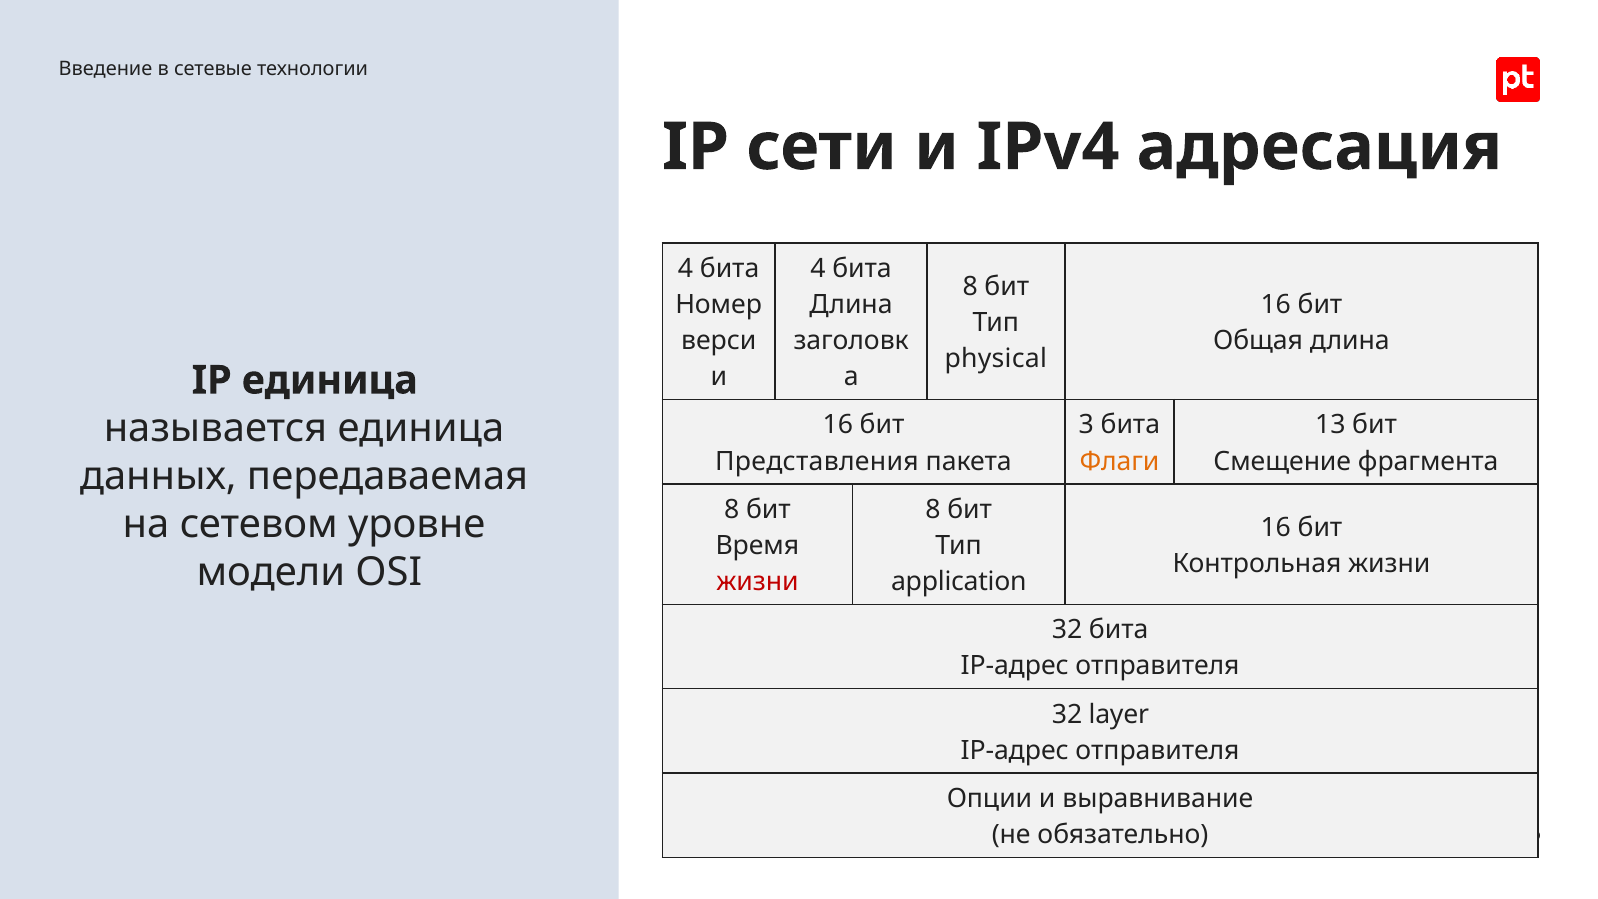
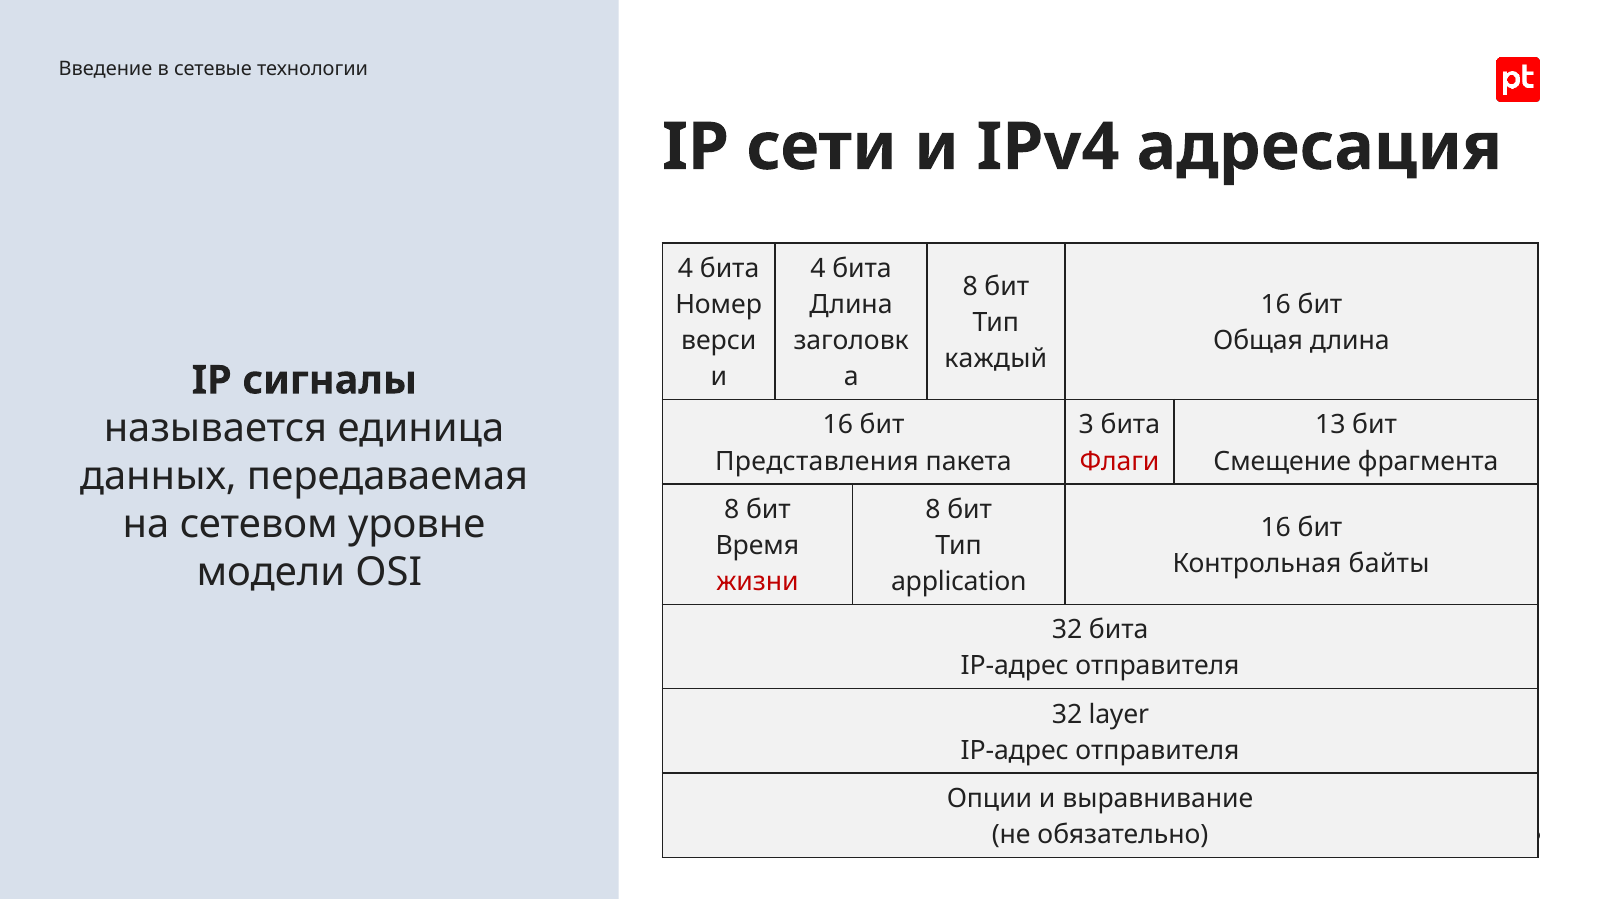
physical: physical -> каждый (996, 359)
IP единица: единица -> сигналы (330, 380)
Флаги colour: orange -> red (1120, 461)
Контрольная жизни: жизни -> байты (1389, 564)
